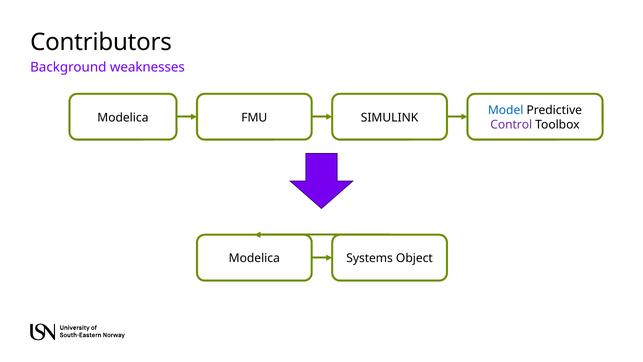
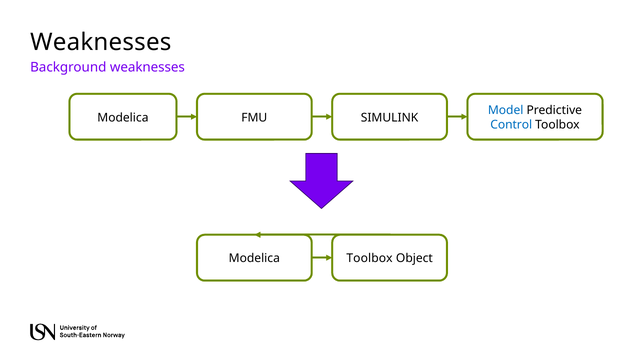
Contributors: Contributors -> Weaknesses (101, 42)
Control colour: purple -> blue (511, 125)
Modelica Systems: Systems -> Toolbox (370, 258)
